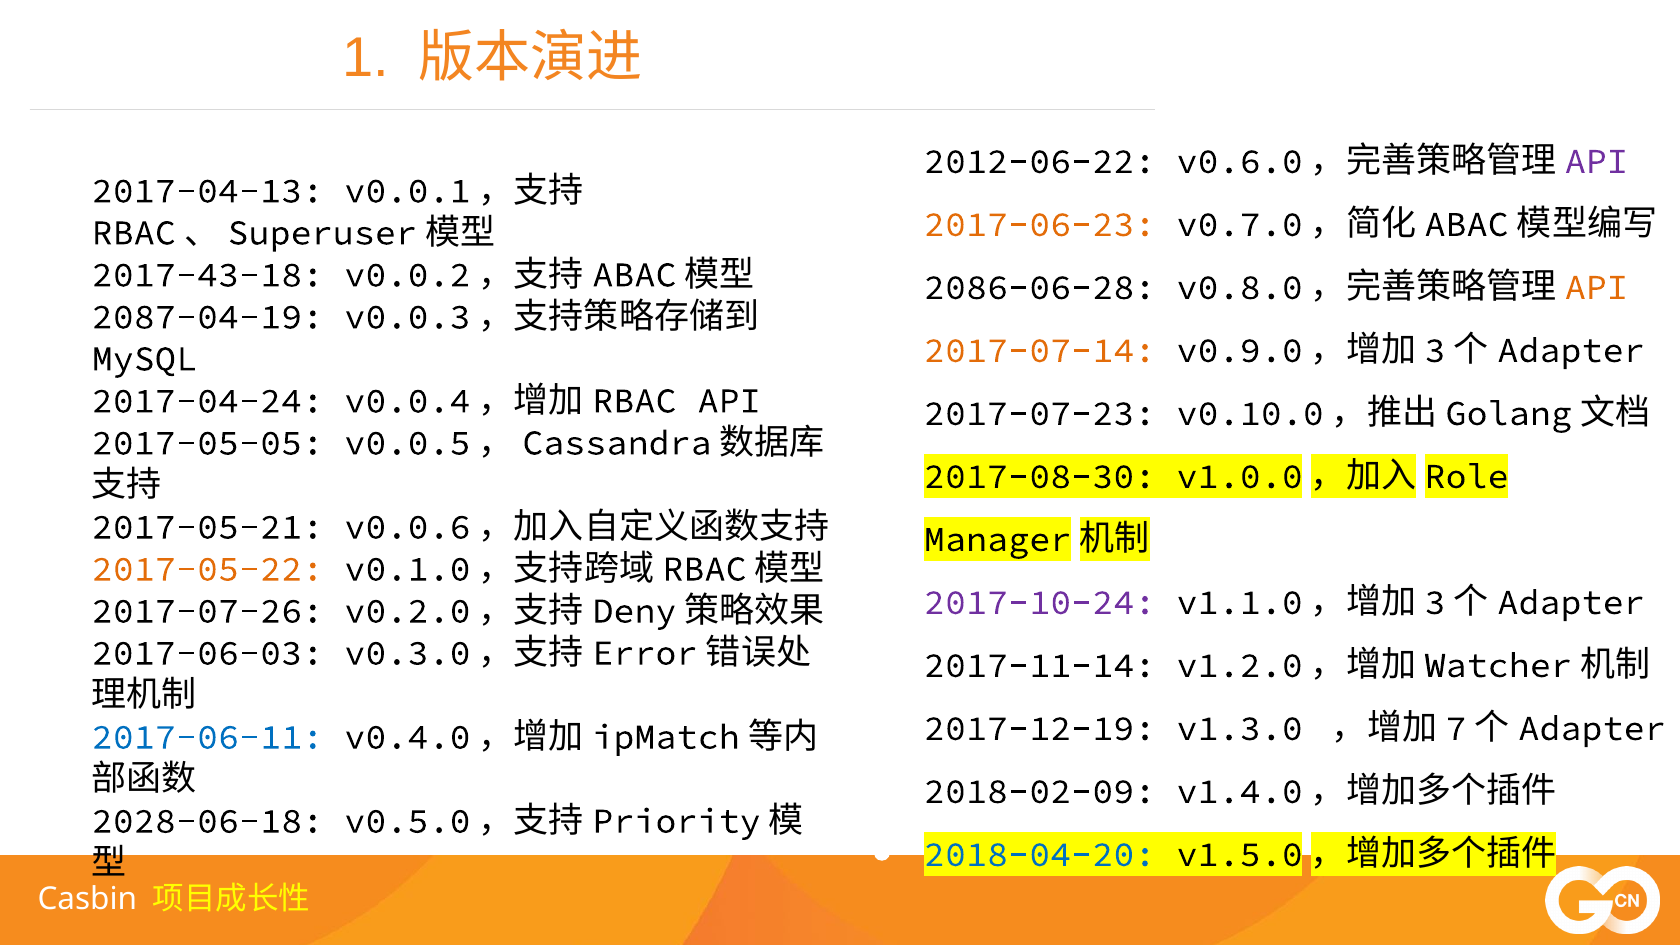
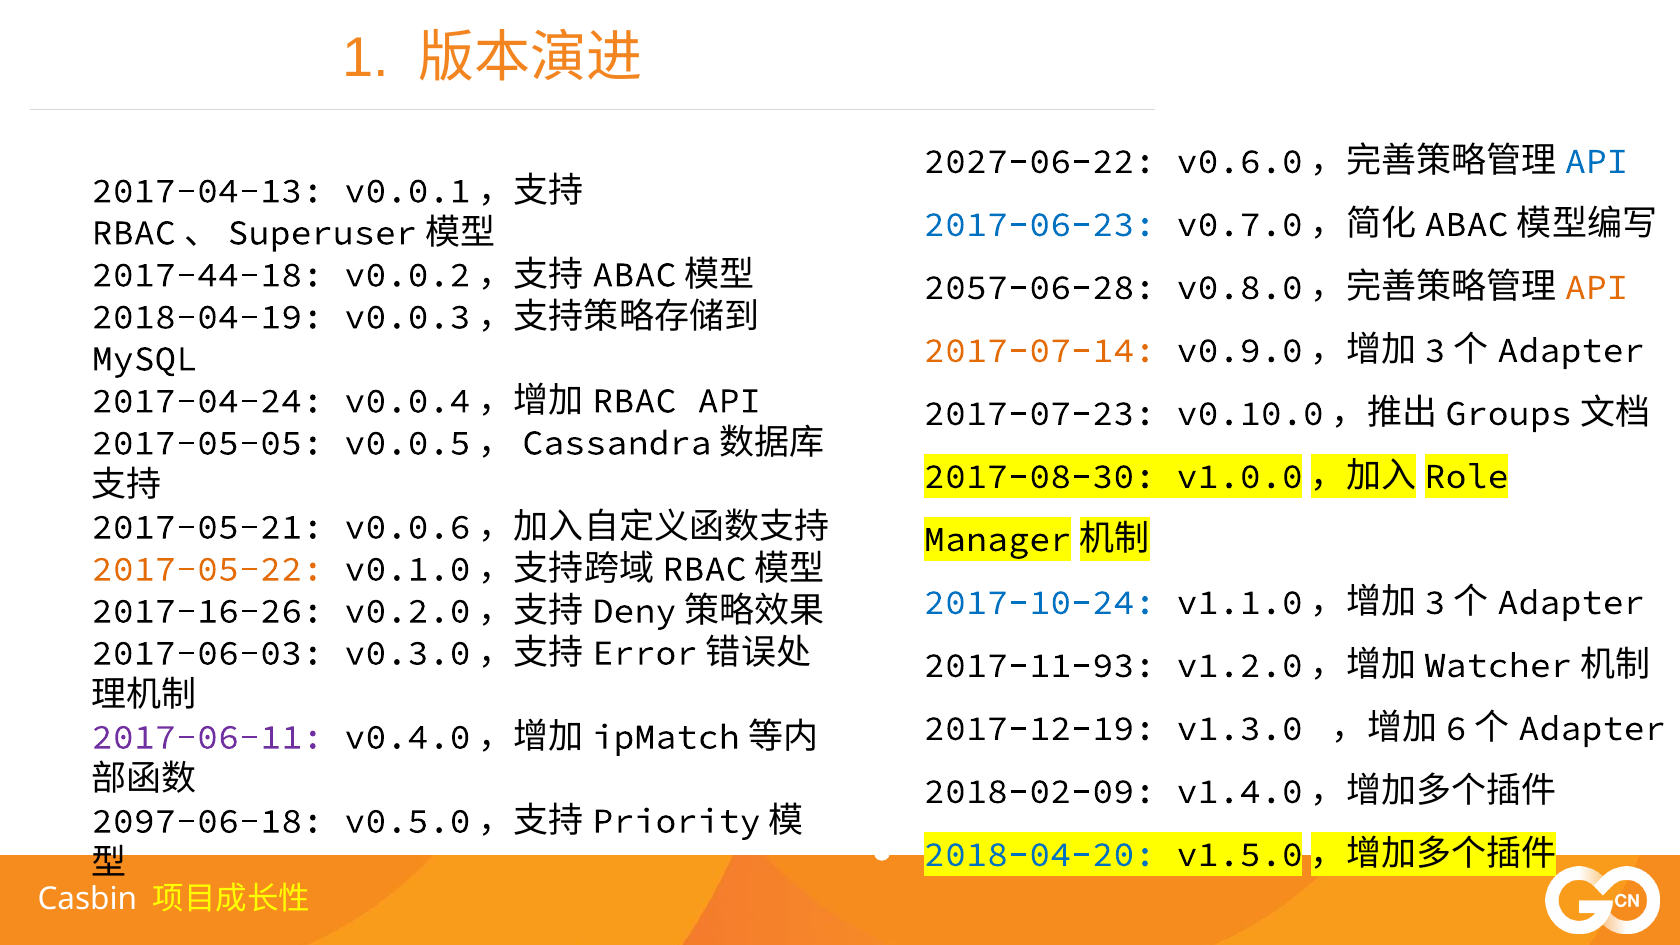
2012-06-22: 2012-06-22 -> 2027-06-22 (1040, 161)
API colour: purple -> blue (1596, 161)
2017-06-23 colour: orange -> blue (1040, 224)
2017-43-18: 2017-43-18 -> 2017-44-18 (208, 275)
2086-06-28: 2086-06-28 -> 2057-06-28 (1040, 287)
2087-04-19: 2087-04-19 -> 2018-04-19 (208, 317)
Golang: Golang -> Groups (1509, 413)
2017-10-24 colour: purple -> blue (1040, 602)
2017-07-26: 2017-07-26 -> 2017-16-26 (208, 611)
2017-11-14: 2017-11-14 -> 2017-11-93 (1040, 665)
7: 7 -> 6 (1456, 728)
2017-06-11 colour: blue -> purple (208, 737)
2028-06-18: 2028-06-18 -> 2097-06-18 (208, 821)
